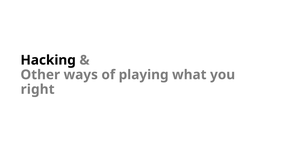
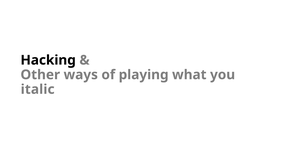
right: right -> italic (38, 90)
